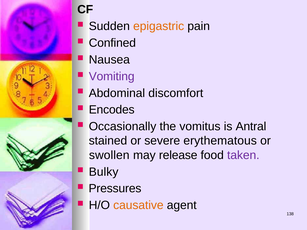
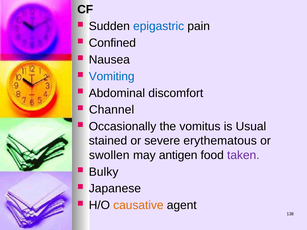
epigastric colour: orange -> blue (159, 26)
Vomiting colour: purple -> blue (112, 76)
Encodes: Encodes -> Channel (112, 110)
Antral: Antral -> Usual (251, 127)
release: release -> antigen (178, 155)
Pressures: Pressures -> Japanese (115, 189)
